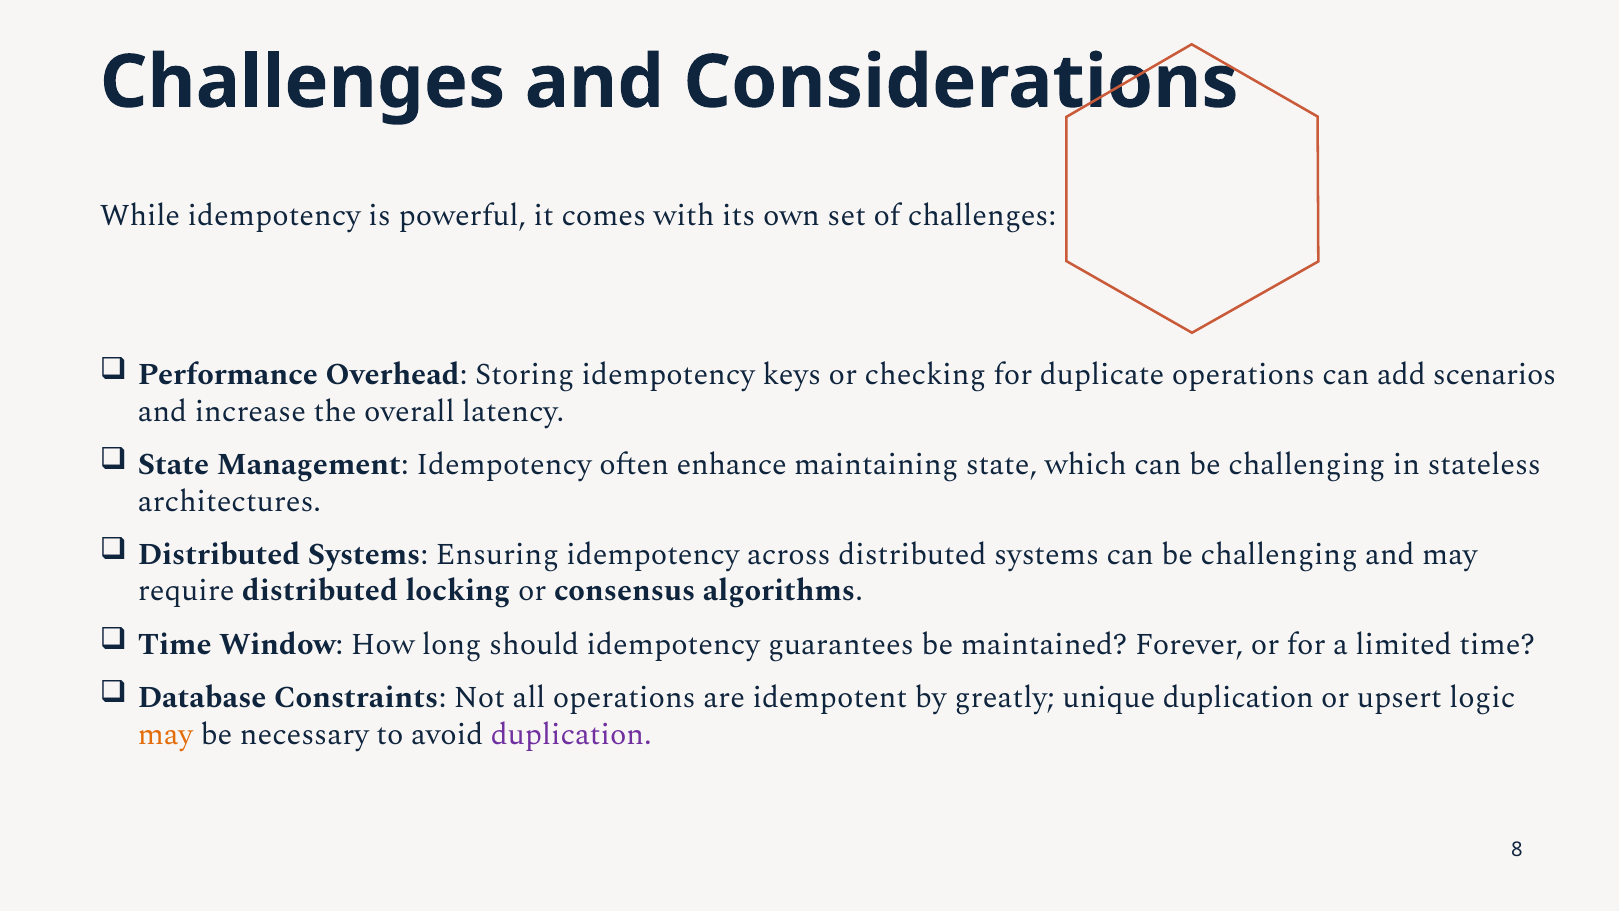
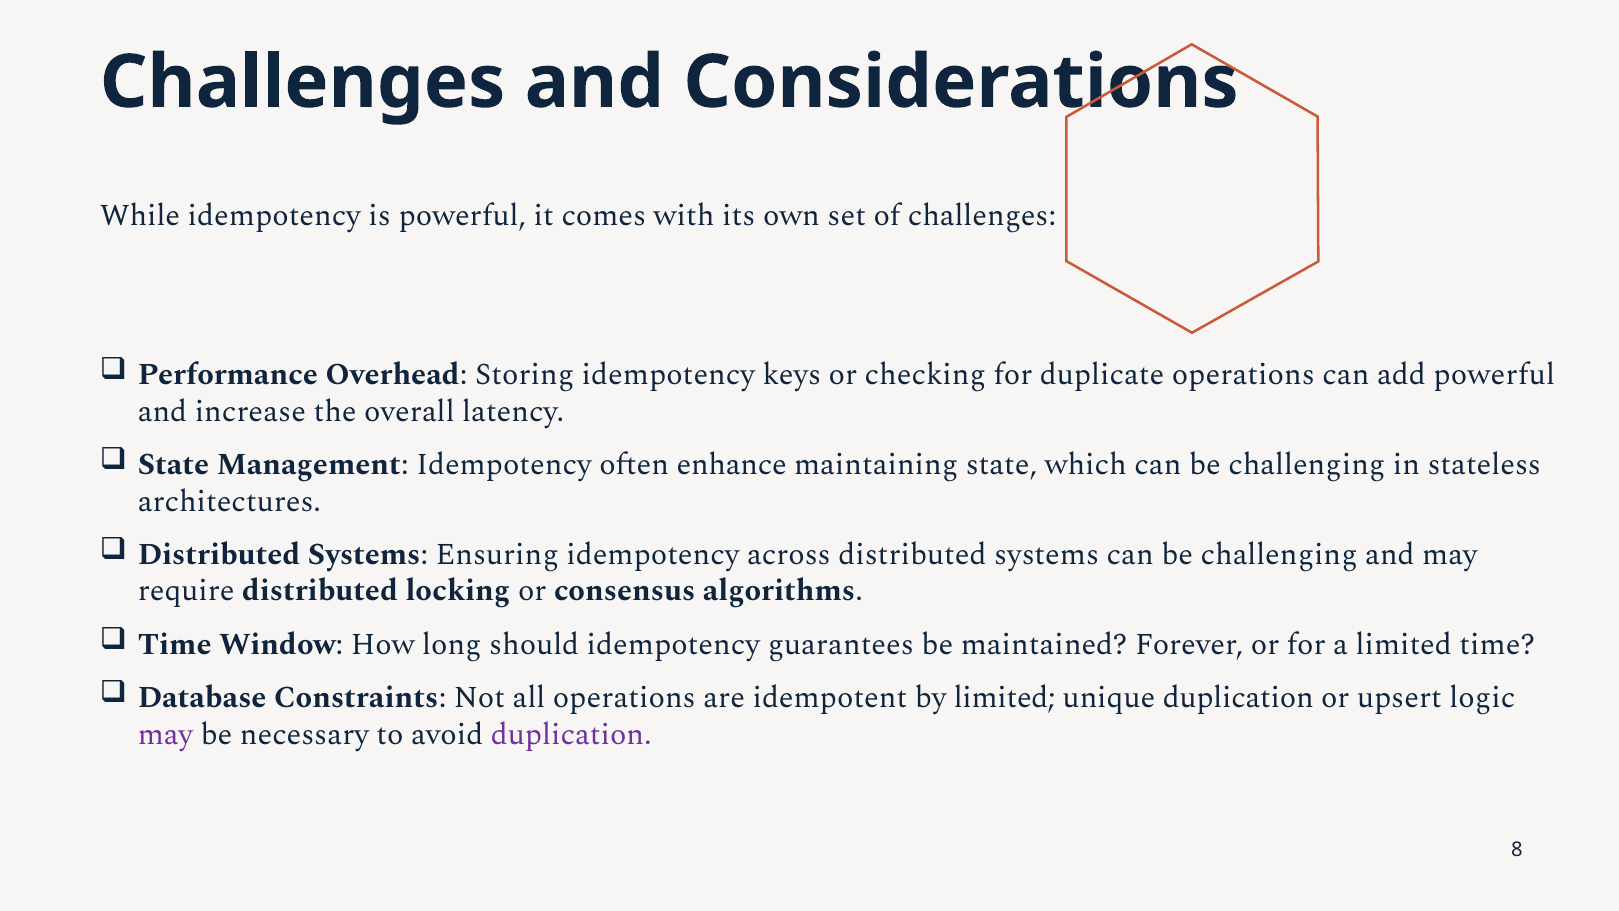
add scenarios: scenarios -> powerful (1494, 375)
by greatly: greatly -> limited (1005, 697)
may colour: orange -> purple (165, 734)
